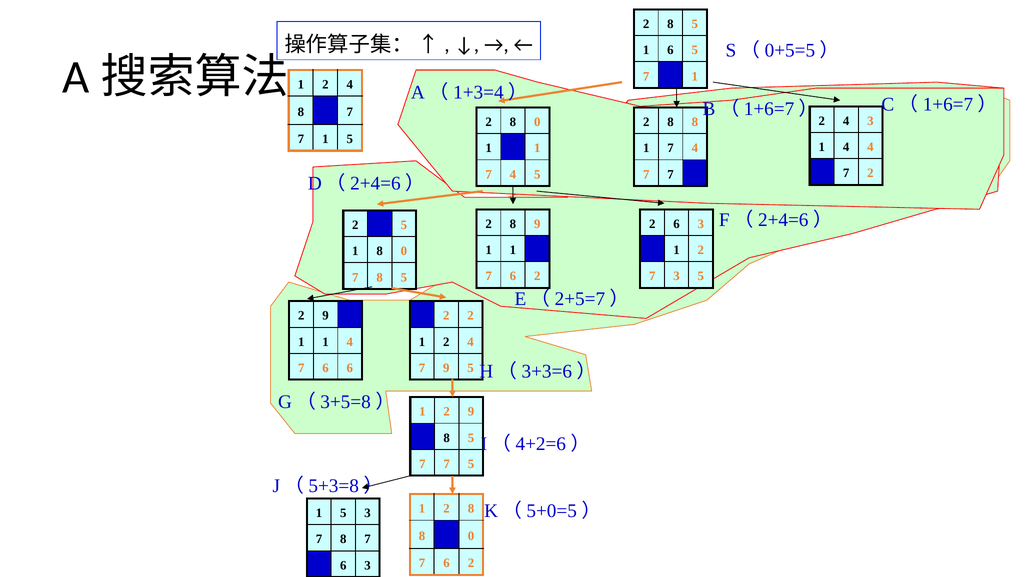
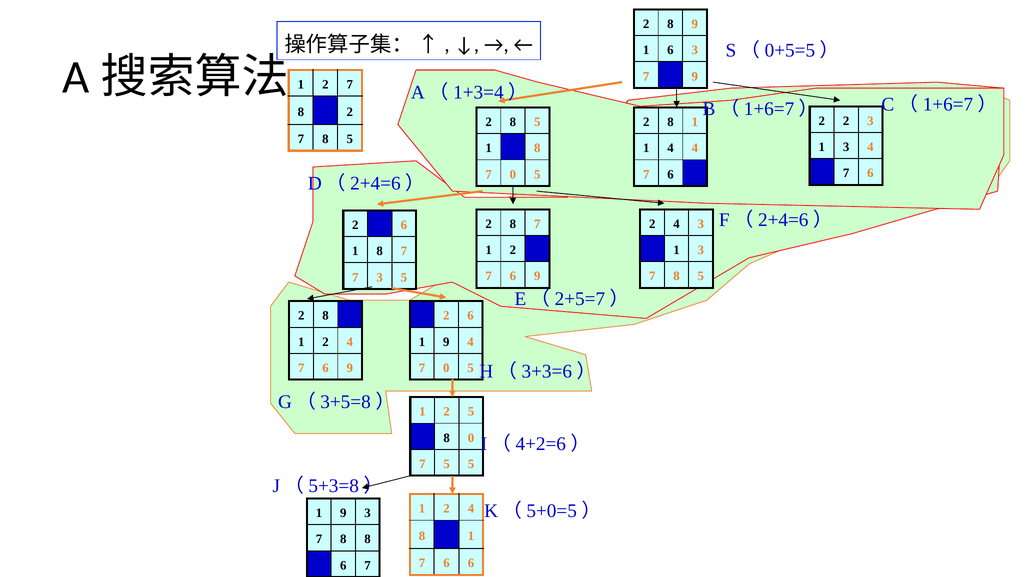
2 8 5: 5 -> 9 (695, 24)
6 5: 5 -> 3 (695, 50)
1: 1 -> 9 (695, 76)
4: 4 -> 7 (350, 85)
7: 7 -> 2 (350, 112)
4: 4 -> 2 (846, 121)
2 8 0: 0 -> 5 (537, 122)
8: 8 -> 1 (695, 122)
1: 1 -> 8 (325, 139)
4: 4 -> 3 (846, 147)
1: 1 -> 8 (537, 148)
7: 7 -> 4 (671, 148)
2: 2 -> 6 (870, 173)
4: 4 -> 0 (513, 174)
7: 7 -> 6 (671, 174)
2 8 9: 9 -> 7 (537, 224)
6: 6 -> 4 (677, 224)
5: 5 -> 6 (404, 225)
1: 1 -> 2 (513, 250)
2: 2 -> 3 (701, 250)
0: 0 -> 7 (404, 251)
2: 2 -> 9 (537, 276)
3: 3 -> 8 (677, 276)
8: 8 -> 3 (380, 277)
9: 9 -> 8 (326, 316)
2: 2 -> 6 (471, 316)
1: 1 -> 2 (326, 342)
2: 2 -> 9 (446, 342)
6: 6 -> 9 (350, 368)
9: 9 -> 0 (446, 368)
1 2 9: 9 -> 5 (471, 412)
5: 5 -> 0 (471, 438)
7: 7 -> 5 (447, 464)
8: 8 -> 4 (471, 509)
5: 5 -> 9 (343, 513)
0: 0 -> 1 (471, 536)
7 8 7: 7 -> 8 (368, 539)
2: 2 -> 6 (471, 563)
3: 3 -> 7 (368, 565)
